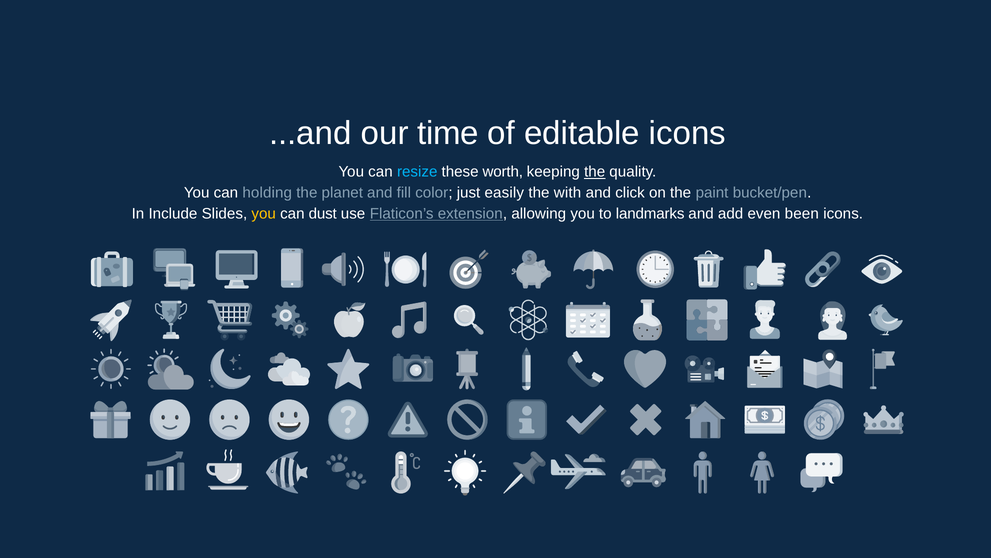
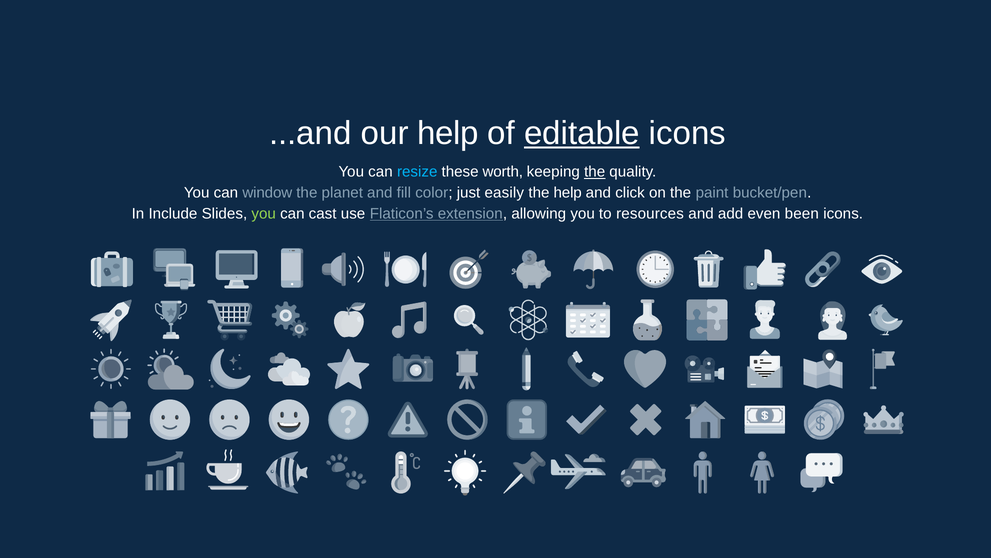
our time: time -> help (448, 133)
editable underline: none -> present (582, 133)
holding: holding -> window (267, 193)
the with: with -> help (568, 193)
you colour: yellow -> light green (264, 213)
dust: dust -> cast (323, 213)
landmarks: landmarks -> resources (650, 213)
